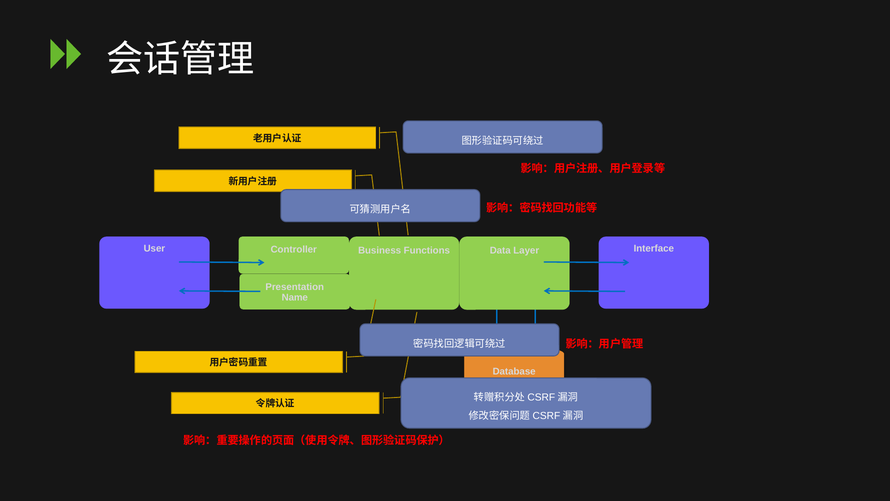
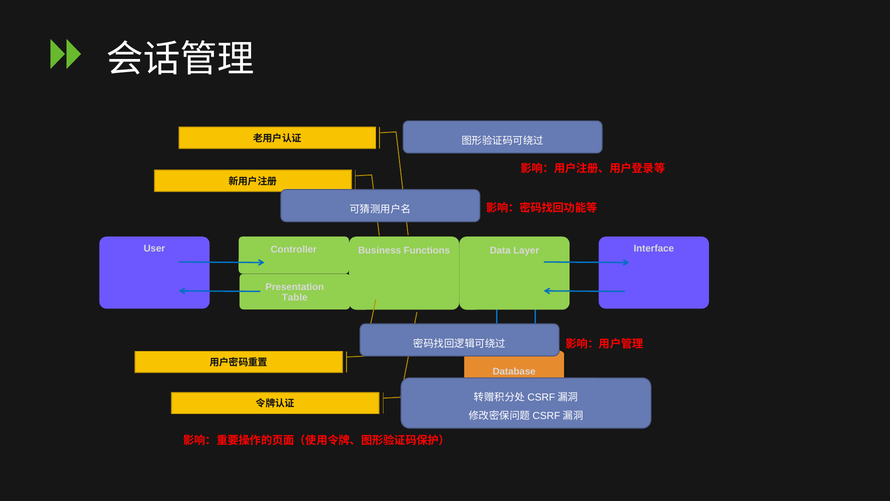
Name: Name -> Table (295, 297)
